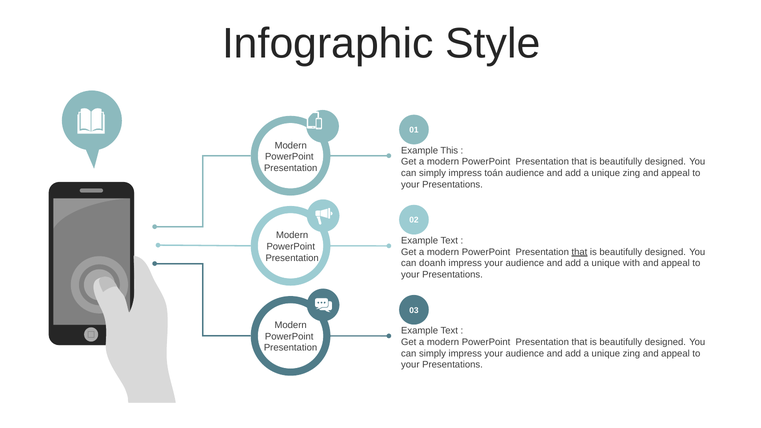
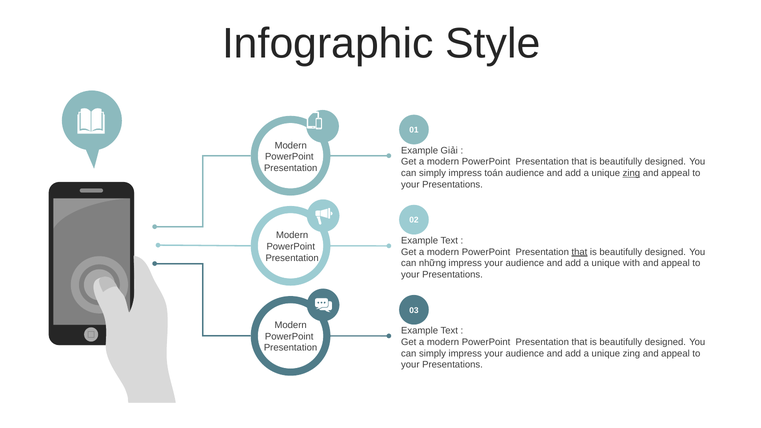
This: This -> Giải (449, 150)
zing underline: none -> present (631, 173)
doanh: doanh -> những (433, 263)
